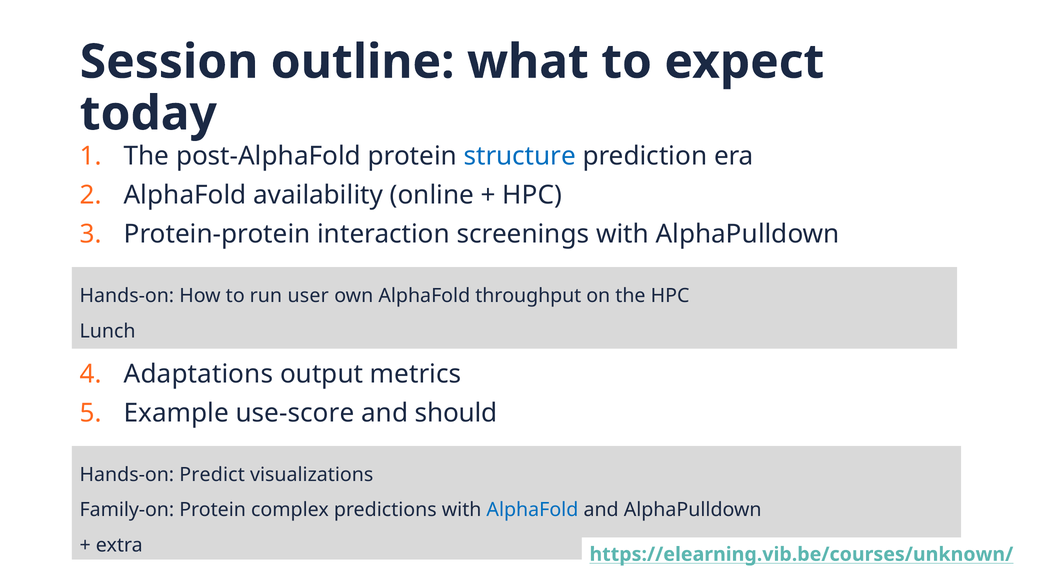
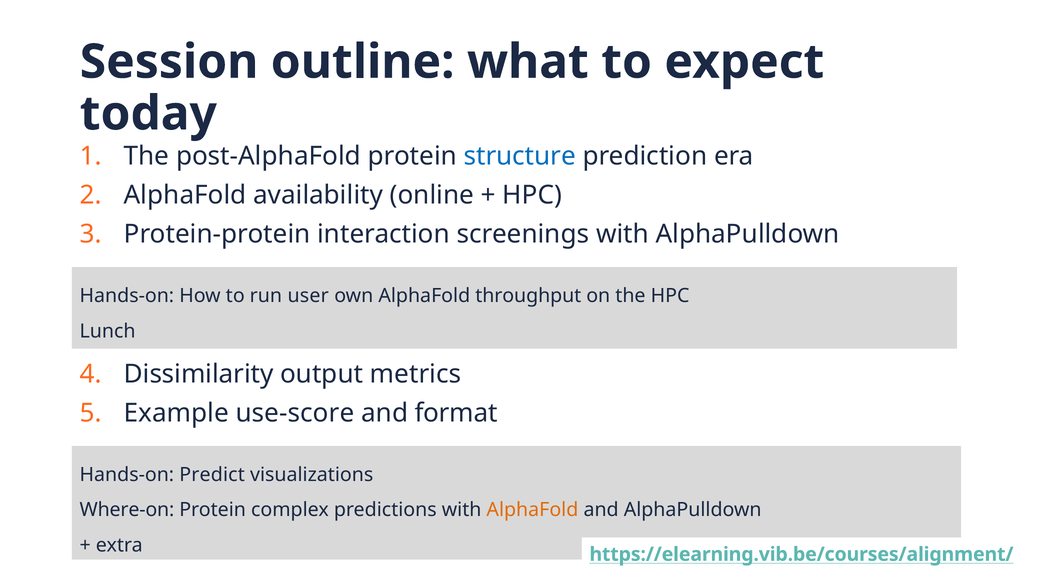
Adaptations: Adaptations -> Dissimilarity (199, 374)
should: should -> format (456, 414)
Family-on: Family-on -> Where-on (127, 510)
AlphaFold colour: blue -> orange (532, 510)
https://elearning.vib.be/courses/unknown/: https://elearning.vib.be/courses/unknown/ -> https://elearning.vib.be/courses/alignment/ (801, 555)
